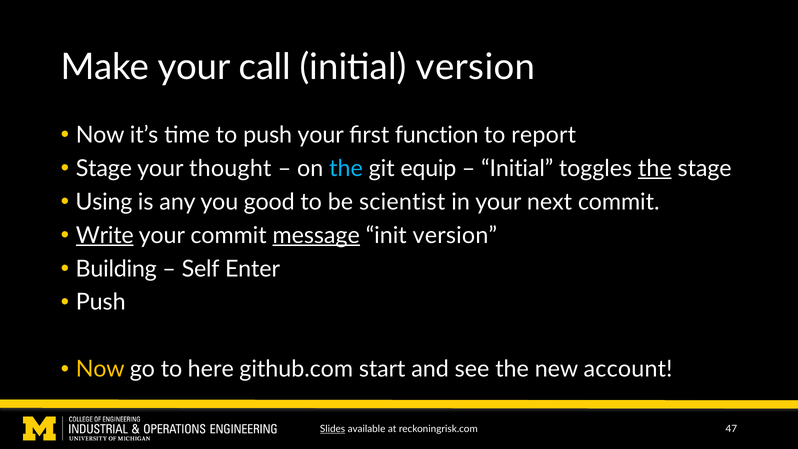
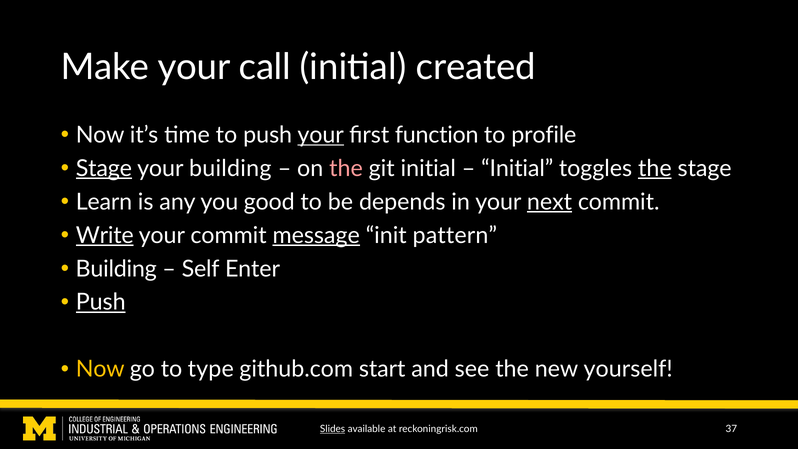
initial version: version -> created (476, 67)
your underline: none -> present (321, 135)
report: report -> profile (544, 135)
Stage underline: none -> present (104, 168)
your thought: thought -> building (230, 168)
the colour: light blue -> pink (346, 168)
git equip: equip -> initial (428, 168)
Using: Using -> Learn (104, 202)
scientist: scientist -> depends (402, 202)
next underline: none -> present (549, 202)
init version: version -> pattern (455, 235)
Push underline: none -> present (101, 302)
here: here -> type (211, 369)
account: account -> yourself (628, 369)
47: 47 -> 37 (731, 429)
